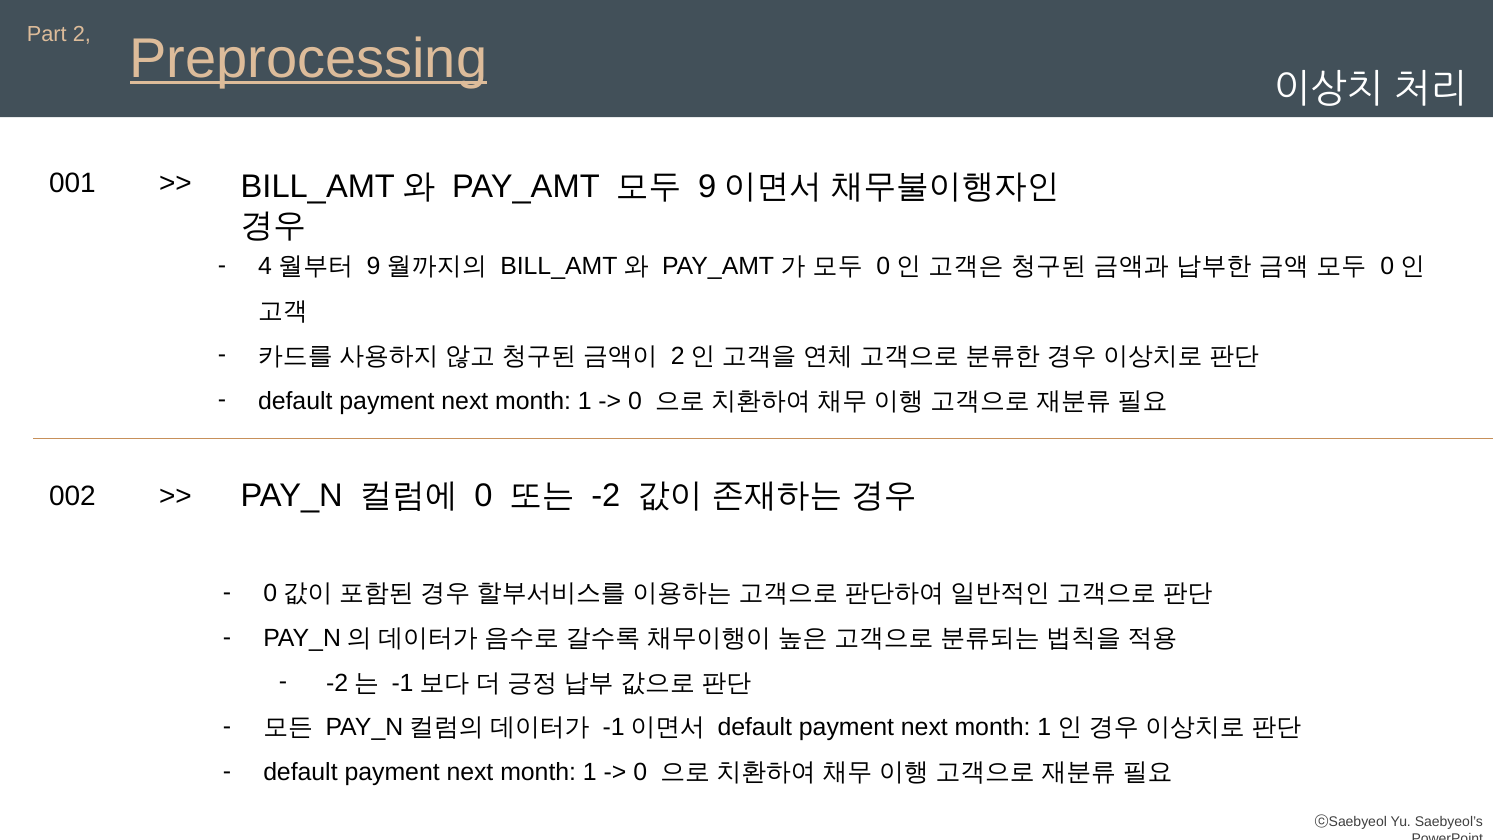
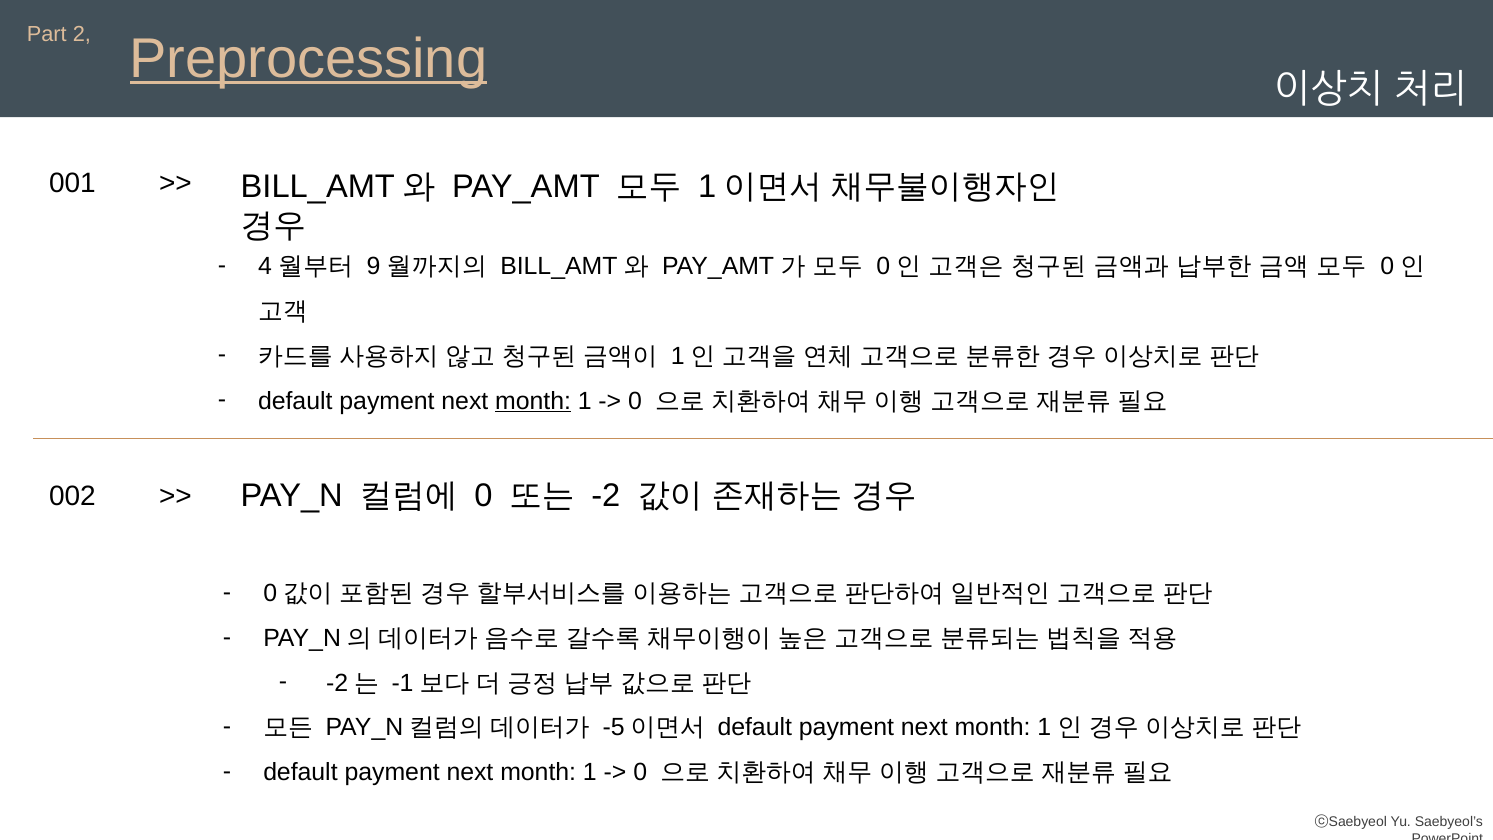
9: 9 -> 1 (707, 186)
2: 2 -> 1 (678, 356)
month underline: none -> present (533, 401)
-1: -1 -> -5 (614, 728)
